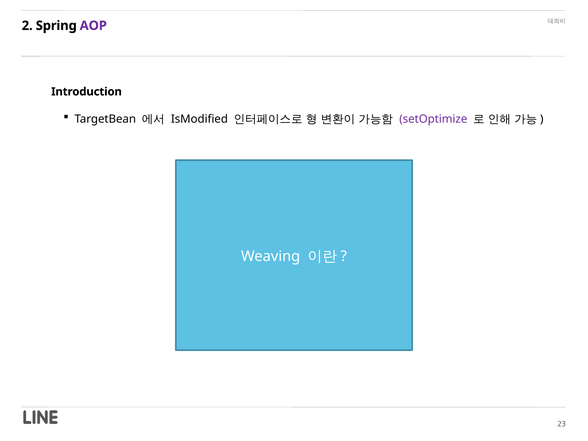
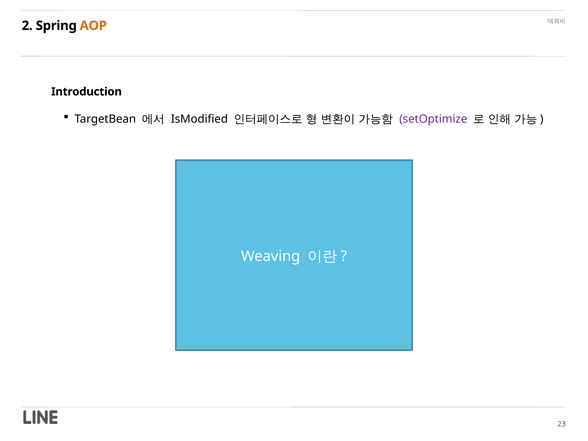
AOP colour: purple -> orange (93, 26)
